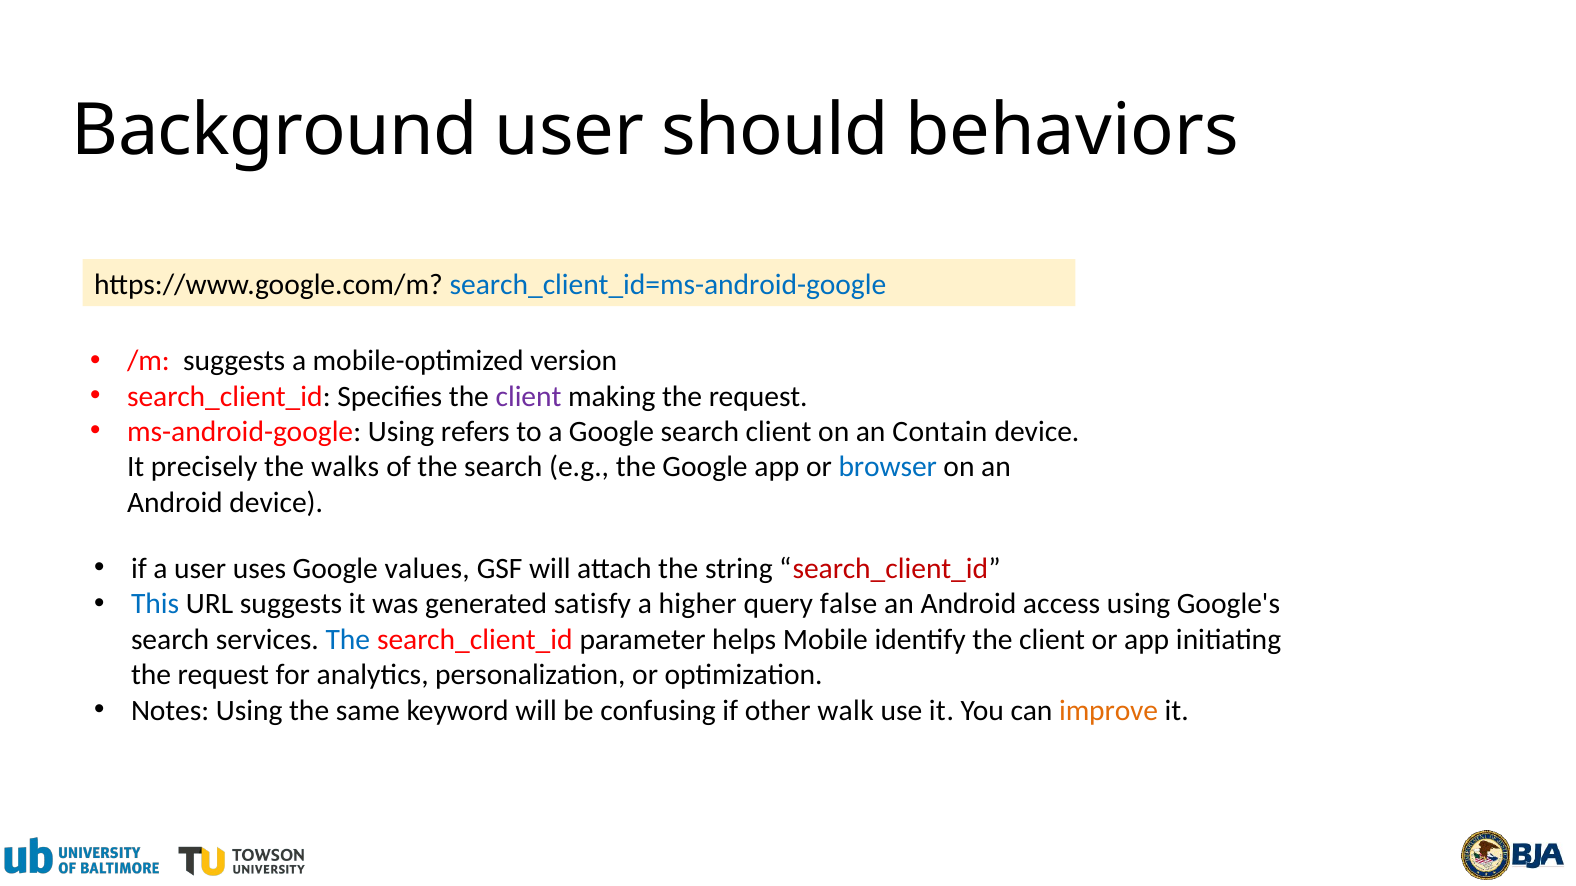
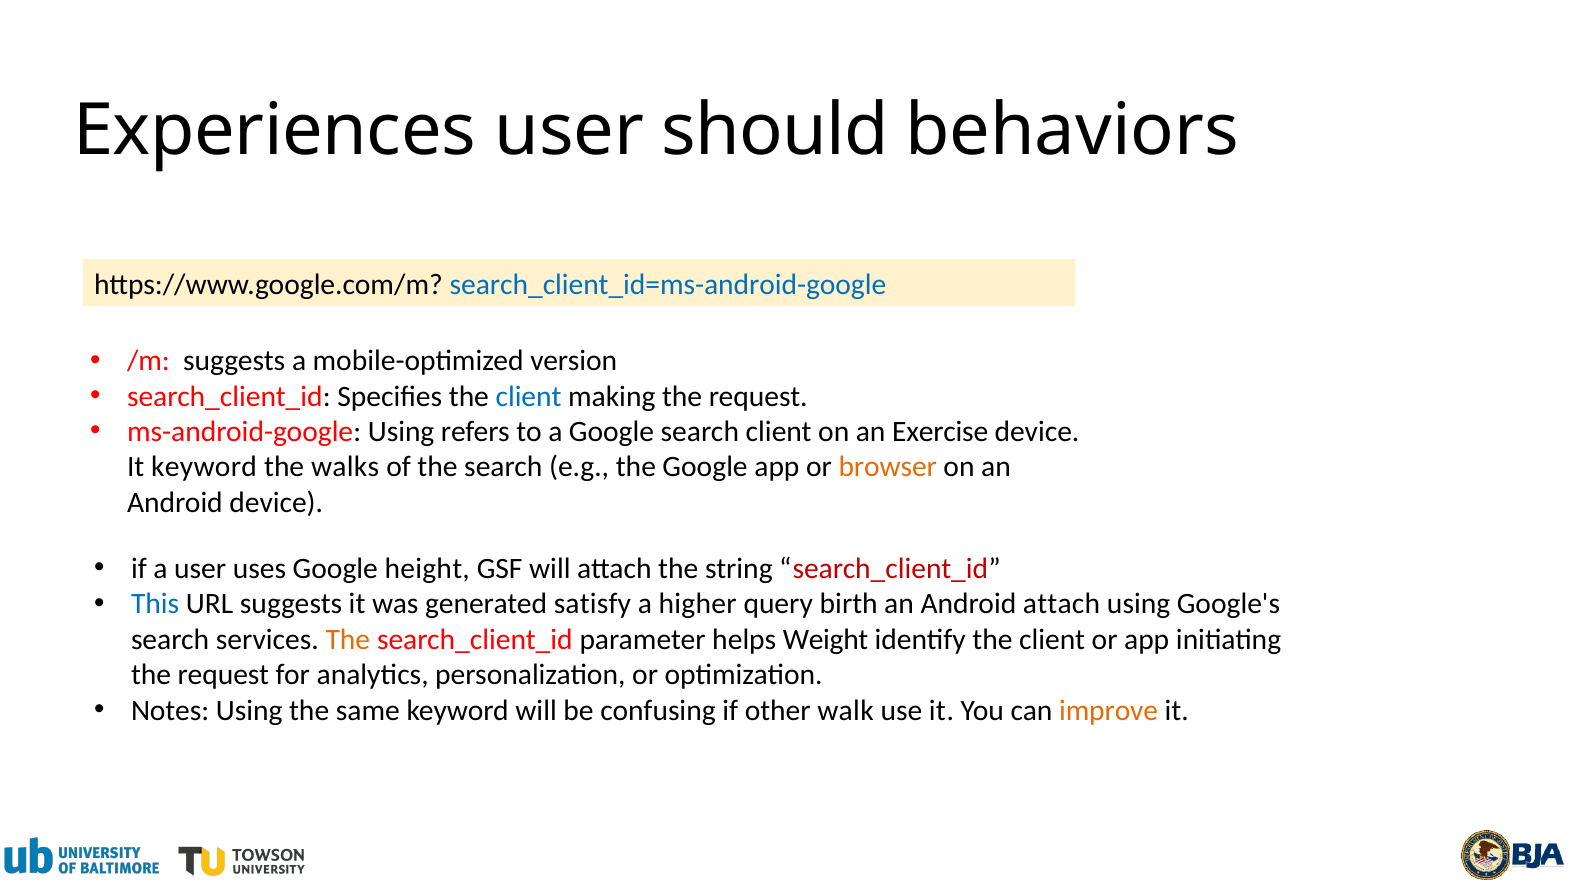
Background: Background -> Experiences (275, 130)
client colour: purple -> blue (529, 397)
Contain: Contain -> Exercise (940, 432)
It precisely: precisely -> keyword (204, 468)
browser colour: blue -> orange (888, 468)
values: values -> height (427, 569)
false: false -> birth (849, 604)
Android access: access -> attach (1062, 604)
The colour: blue -> orange (348, 640)
Mobile: Mobile -> Weight (826, 640)
